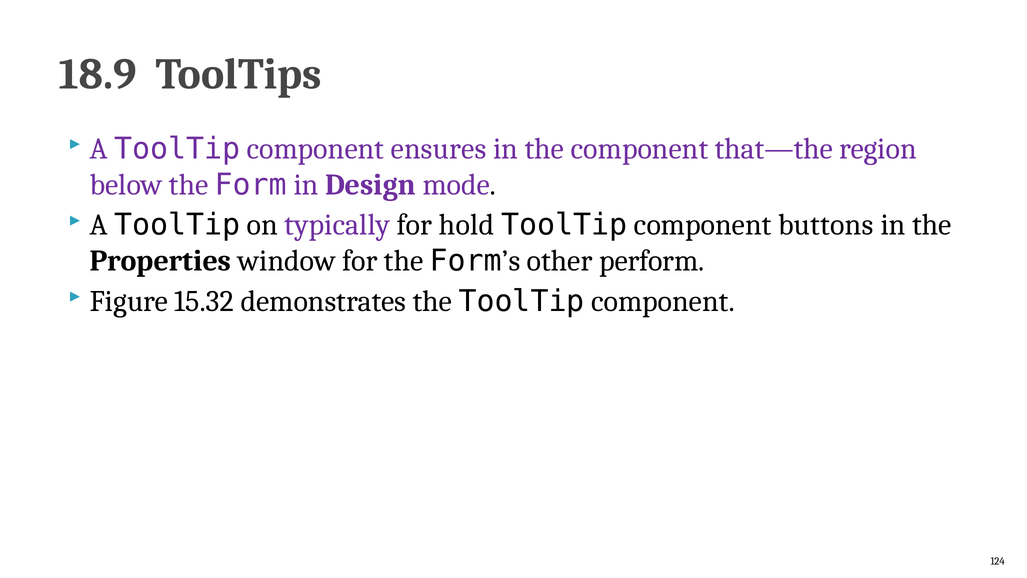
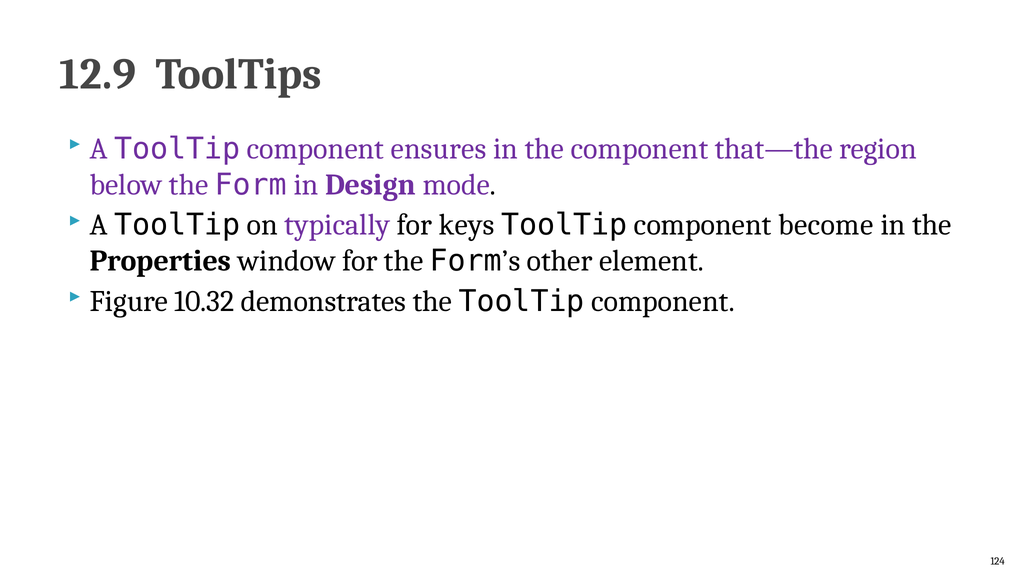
18.9: 18.9 -> 12.9 (98, 74)
hold: hold -> keys (467, 225)
buttons: buttons -> become (826, 225)
perform: perform -> element (652, 261)
15.32: 15.32 -> 10.32 (204, 301)
